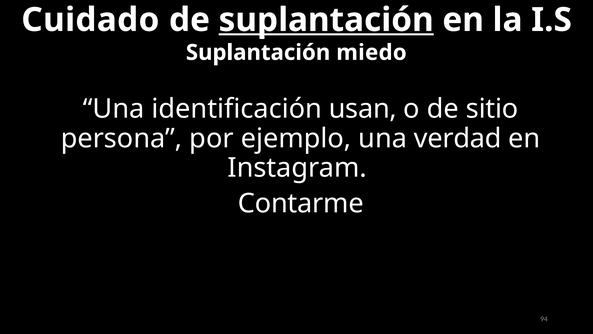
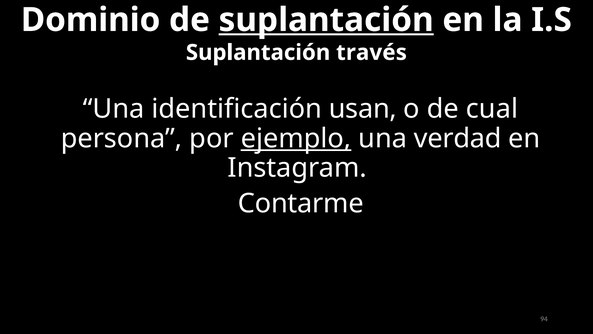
Cuidado: Cuidado -> Dominio (91, 20)
miedo: miedo -> través (371, 52)
sitio: sitio -> cual (492, 109)
ejemplo underline: none -> present (296, 138)
